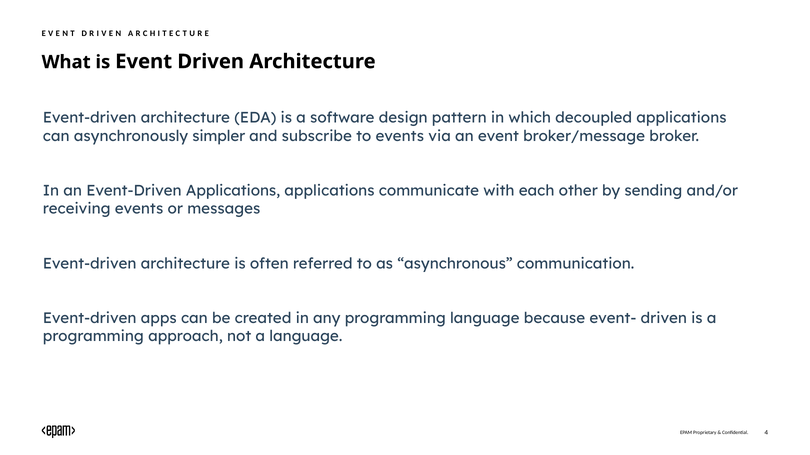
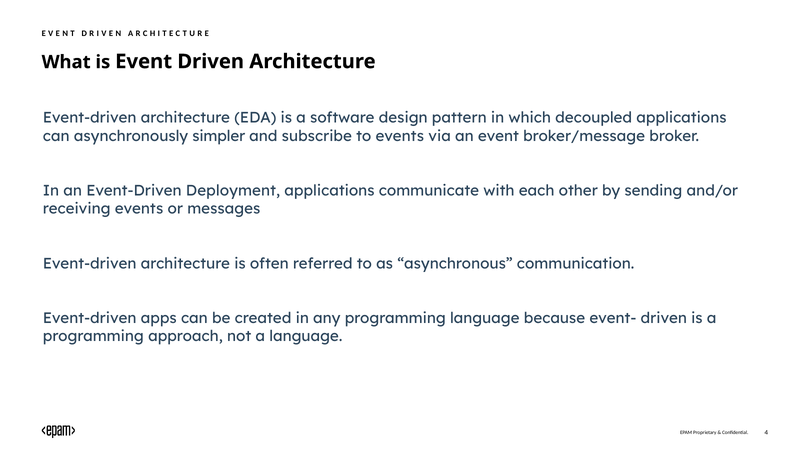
Event-Driven Applications: Applications -> Deployment (233, 191)
